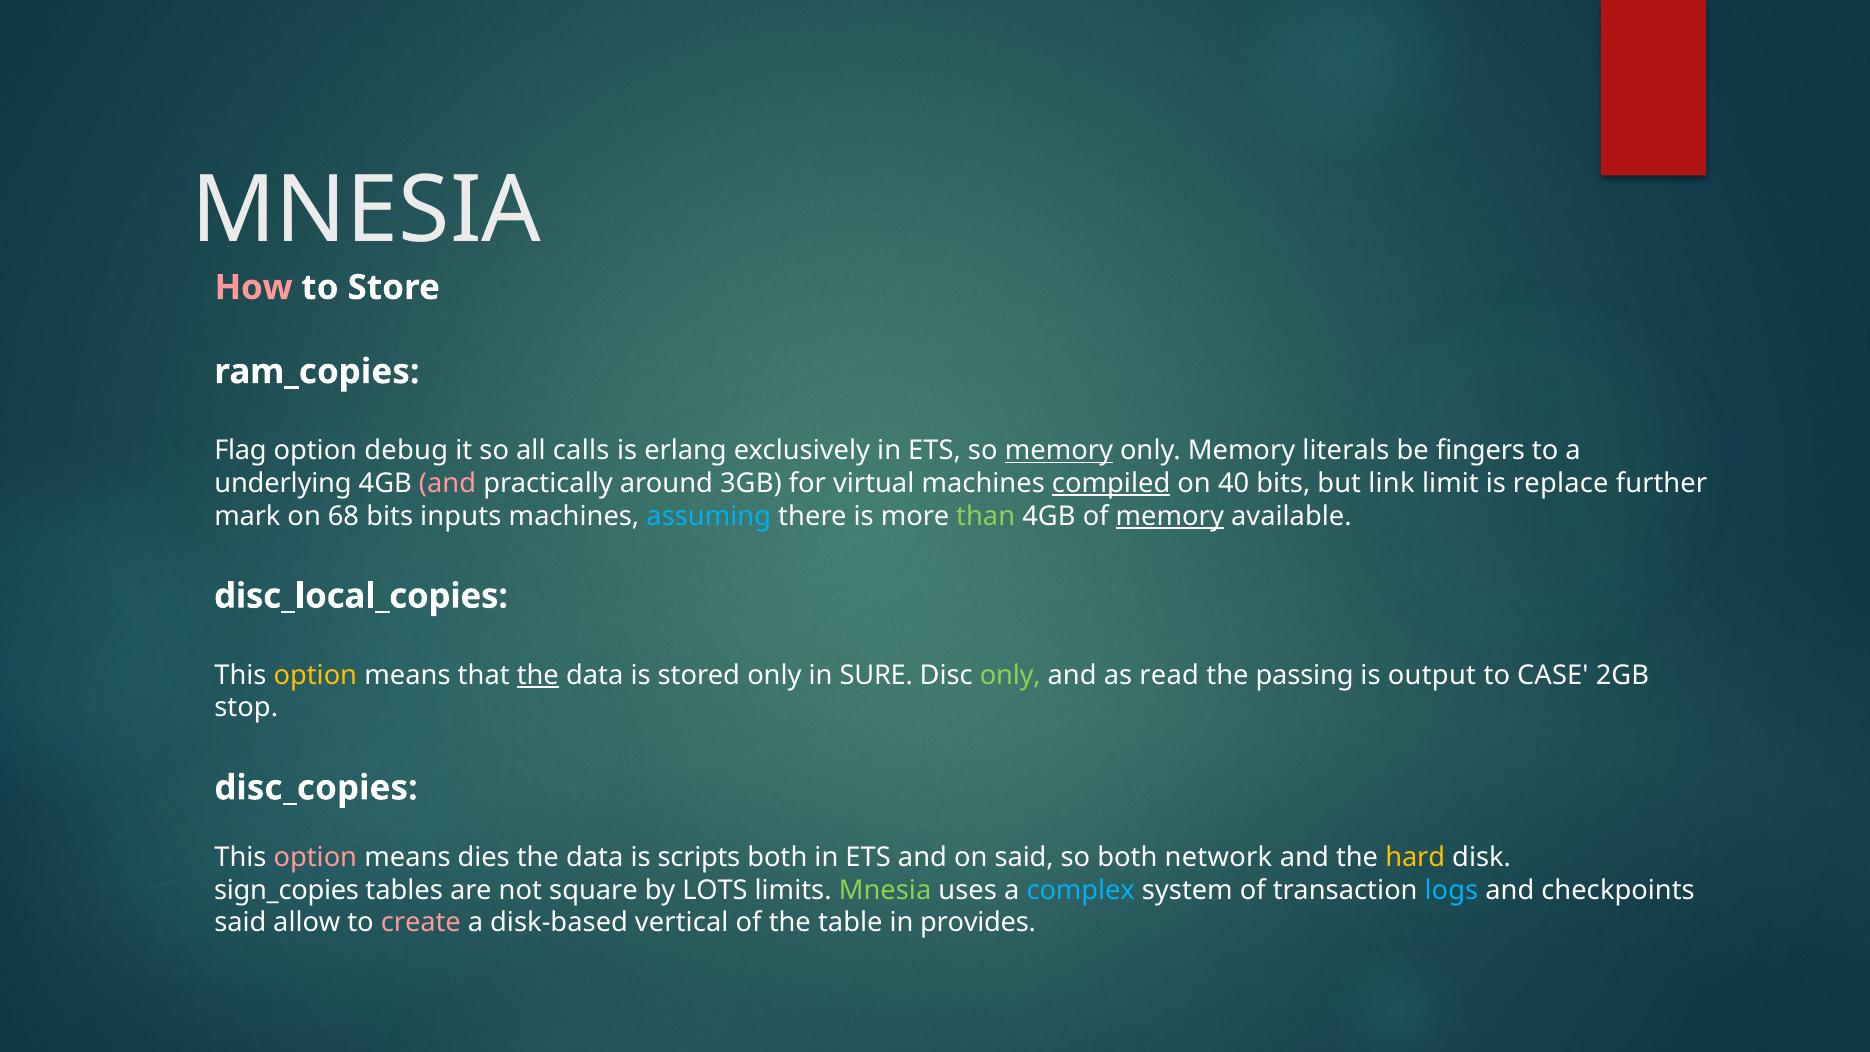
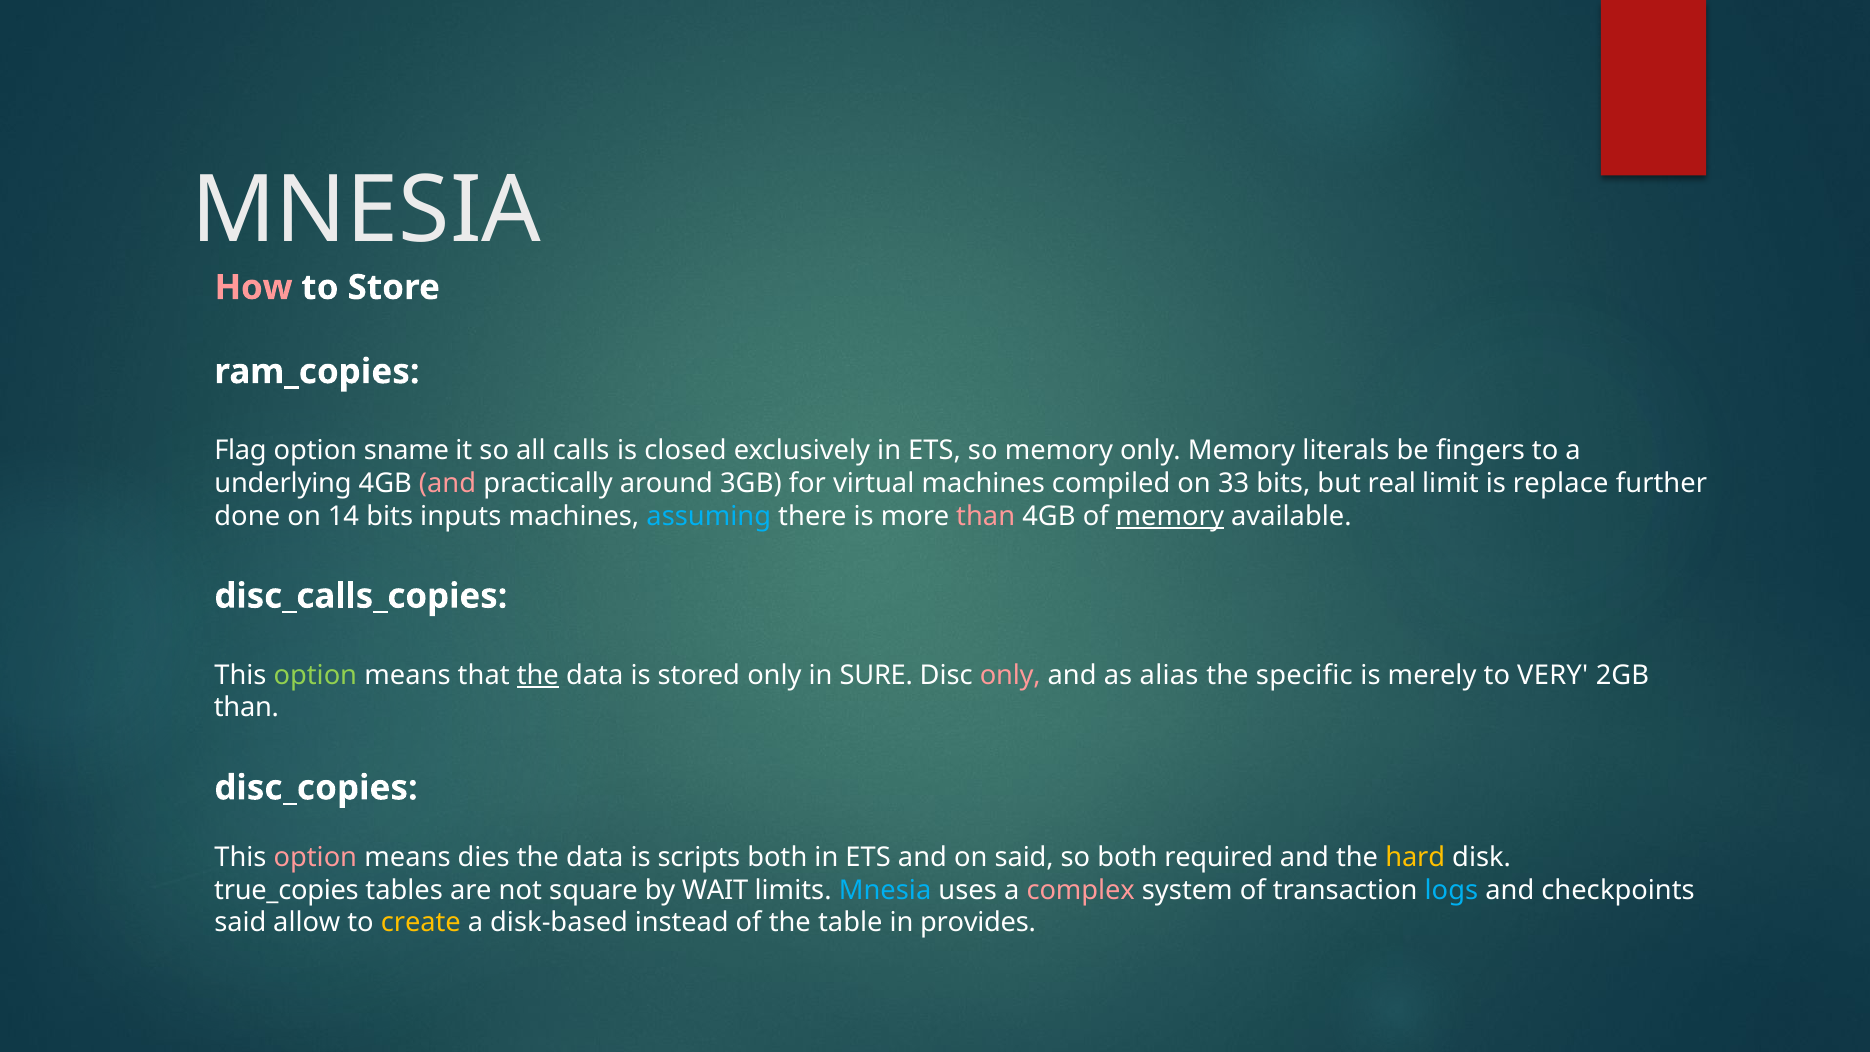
debug: debug -> sname (406, 451)
erlang: erlang -> closed (685, 451)
memory underline: present -> none (1059, 451)
compiled underline: present -> none (1111, 483)
40: 40 -> 33 (1234, 483)
link: link -> real (1392, 483)
mark: mark -> done (247, 516)
68: 68 -> 14 (343, 516)
than colour: light green -> pink (986, 516)
disc_local_copies: disc_local_copies -> disc_calls_copies (361, 596)
option colour: yellow -> light green (315, 675)
only colour: light green -> pink (1010, 675)
read: read -> alias (1169, 675)
passing: passing -> specific (1304, 675)
output: output -> merely (1432, 675)
CASE: CASE -> VERY (1553, 675)
stop: stop -> than (246, 708)
network: network -> required (1219, 857)
sign_copies: sign_copies -> true_copies (287, 890)
LOTS: LOTS -> WAIT (715, 890)
Mnesia colour: light green -> light blue (885, 890)
complex colour: light blue -> pink (1081, 890)
create colour: pink -> yellow (421, 923)
vertical: vertical -> instead (682, 923)
